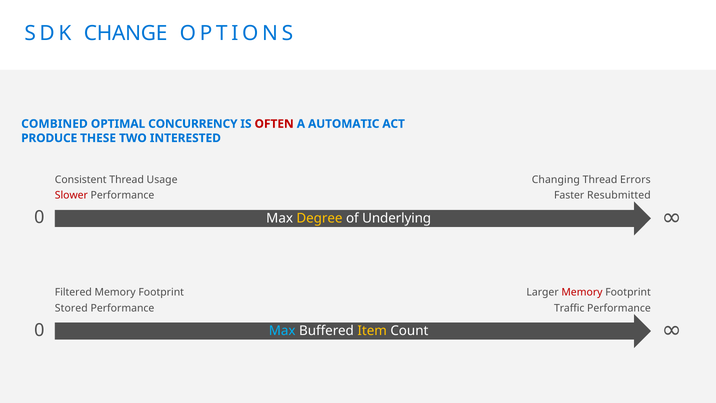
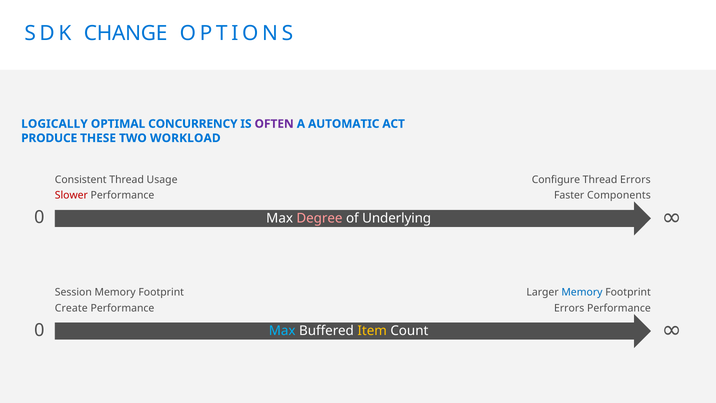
COMBINED: COMBINED -> LOGICALLY (54, 124)
OFTEN colour: red -> purple (274, 124)
INTERESTED: INTERESTED -> WORKLOAD (185, 138)
Changing: Changing -> Configure (556, 180)
Resubmitted: Resubmitted -> Components (619, 195)
Degree colour: yellow -> pink (320, 218)
Filtered: Filtered -> Session (73, 292)
Memory colour: red -> blue (582, 292)
Stored: Stored -> Create (71, 308)
Traffic: Traffic -> Errors (569, 308)
